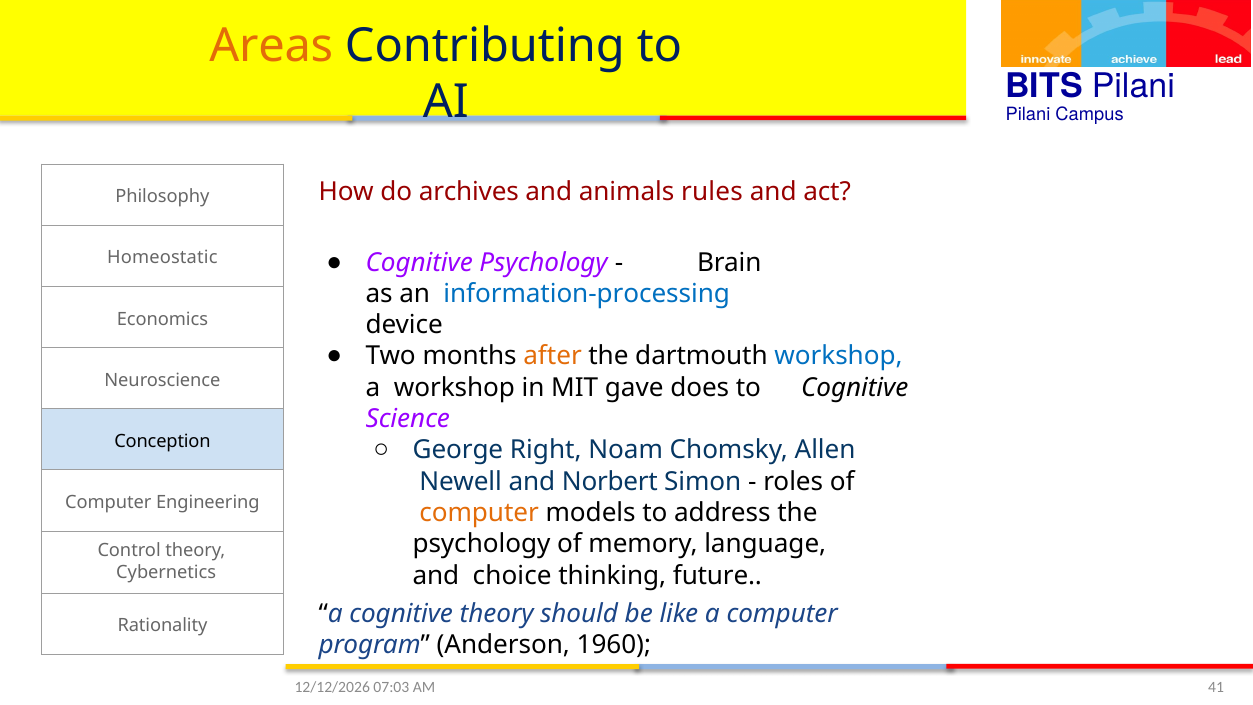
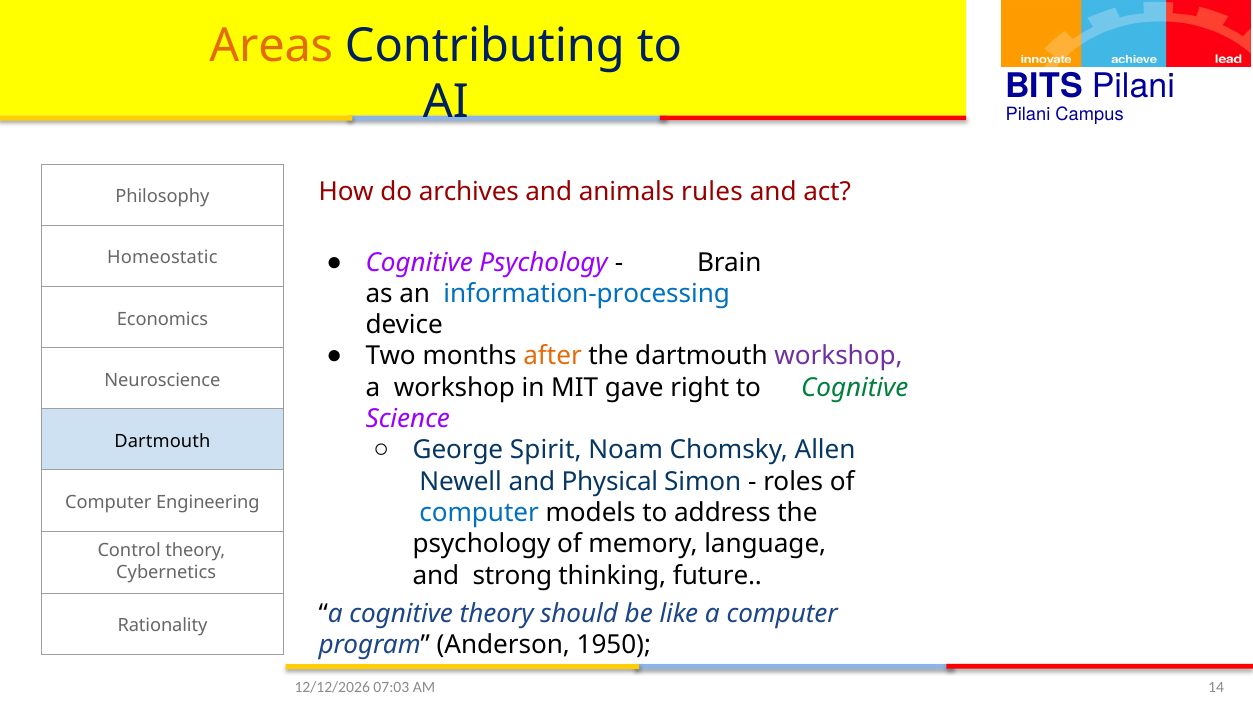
workshop colour: blue -> purple (838, 356)
does: does -> right (700, 387)
Cognitive colour: black -> green (855, 387)
Conception: Conception -> Dartmouth (162, 441)
Right: Right -> Spirit (546, 450)
Norbert: Norbert -> Physical (610, 481)
computer colour: orange -> blue (479, 513)
choice: choice -> strong (512, 575)
1960: 1960 -> 1950 (614, 645)
41: 41 -> 14 (1216, 687)
